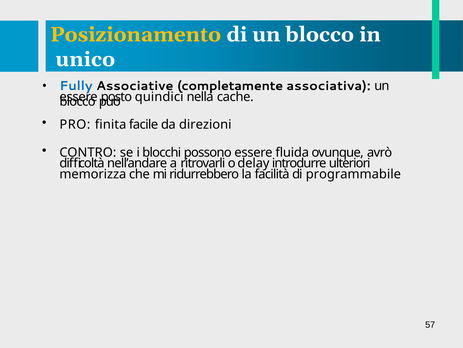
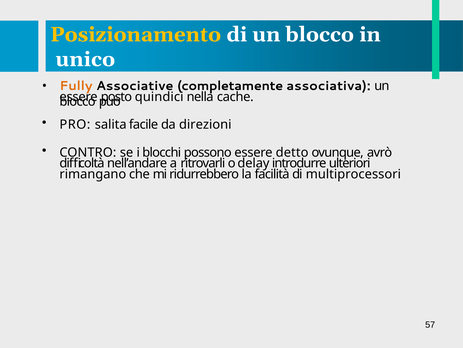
Fully colour: blue -> orange (76, 86)
finita: finita -> salita (111, 124)
fluida: fluida -> detto (292, 152)
memorizza: memorizza -> rimangano (93, 174)
programmabile: programmabile -> multiprocessori (353, 174)
